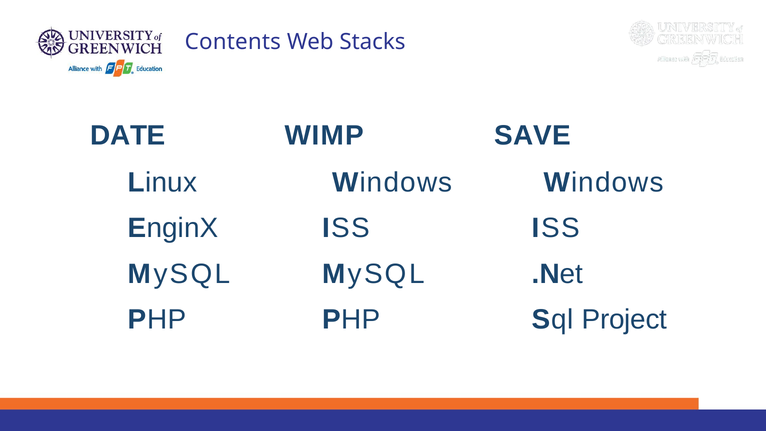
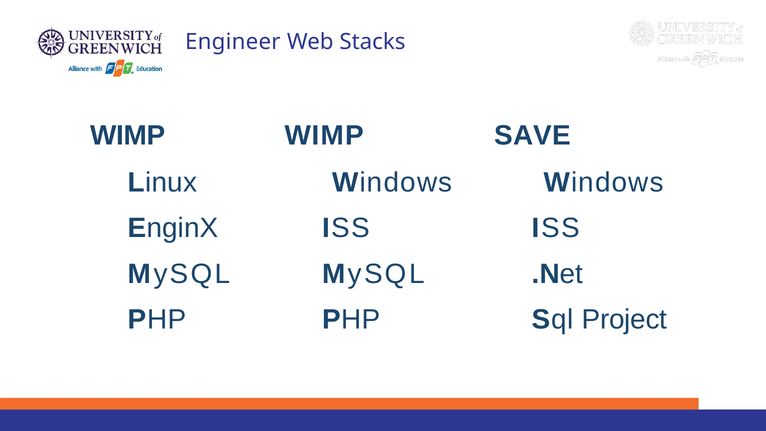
Contents: Contents -> Engineer (233, 42)
DATE: DATE -> WIMP (128, 136)
